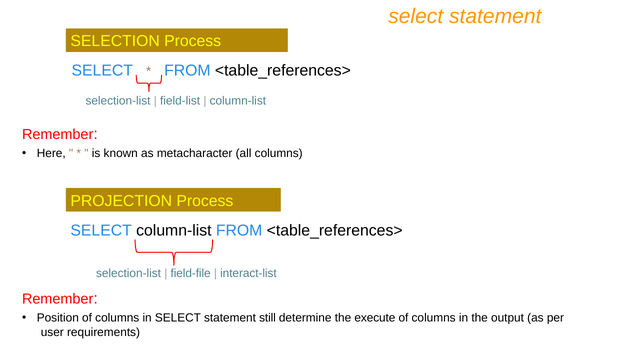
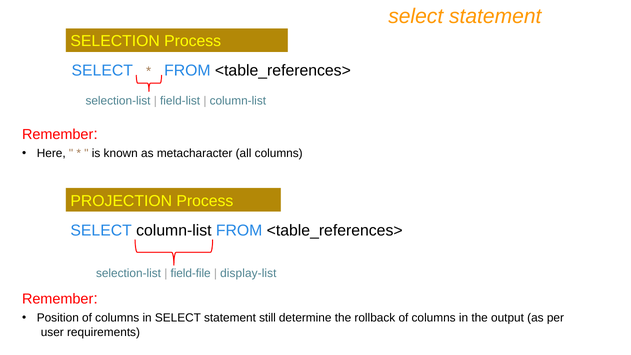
interact-list: interact-list -> display-list (248, 273)
execute: execute -> rollback (375, 318)
